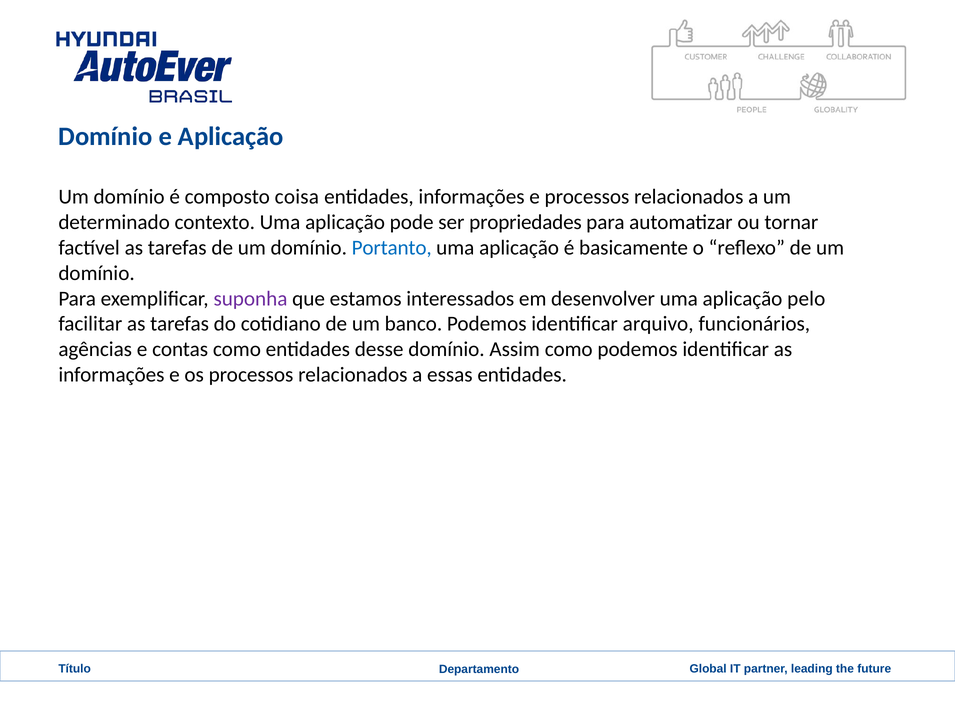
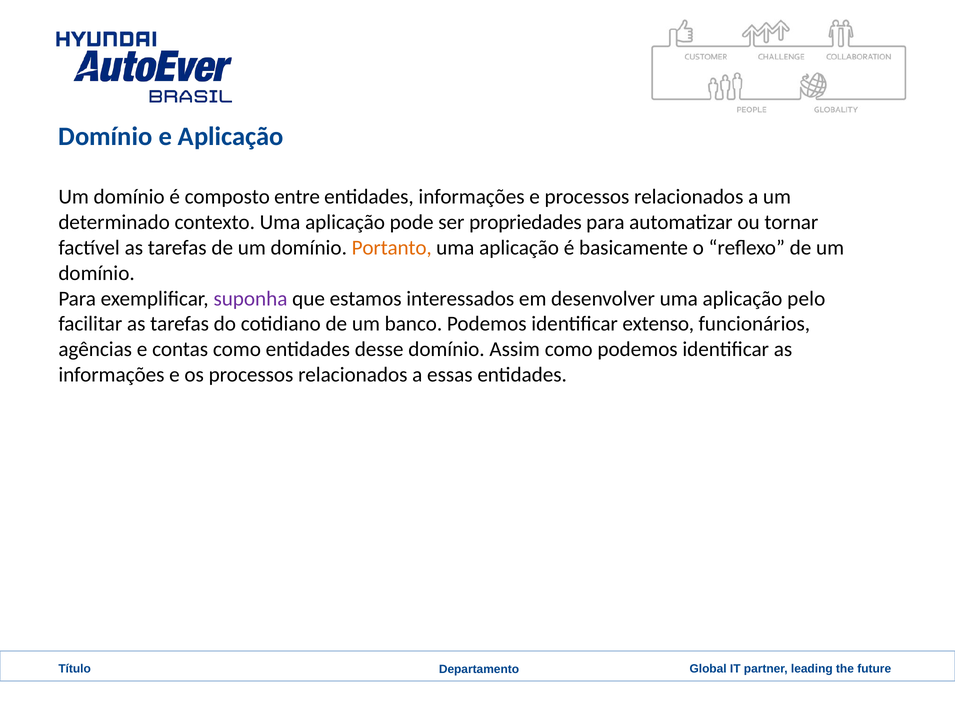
coisa: coisa -> entre (297, 197)
Portanto colour: blue -> orange (392, 248)
arquivo: arquivo -> extenso (658, 324)
